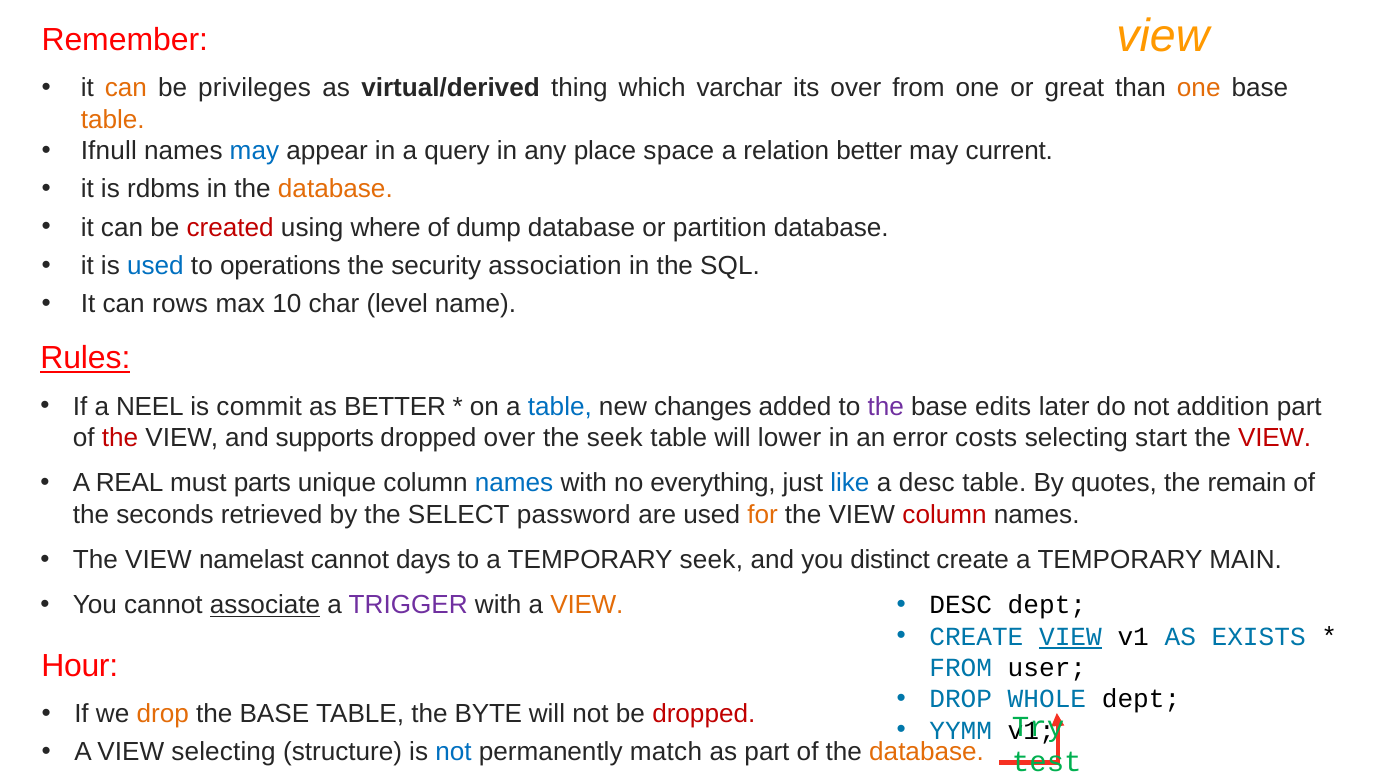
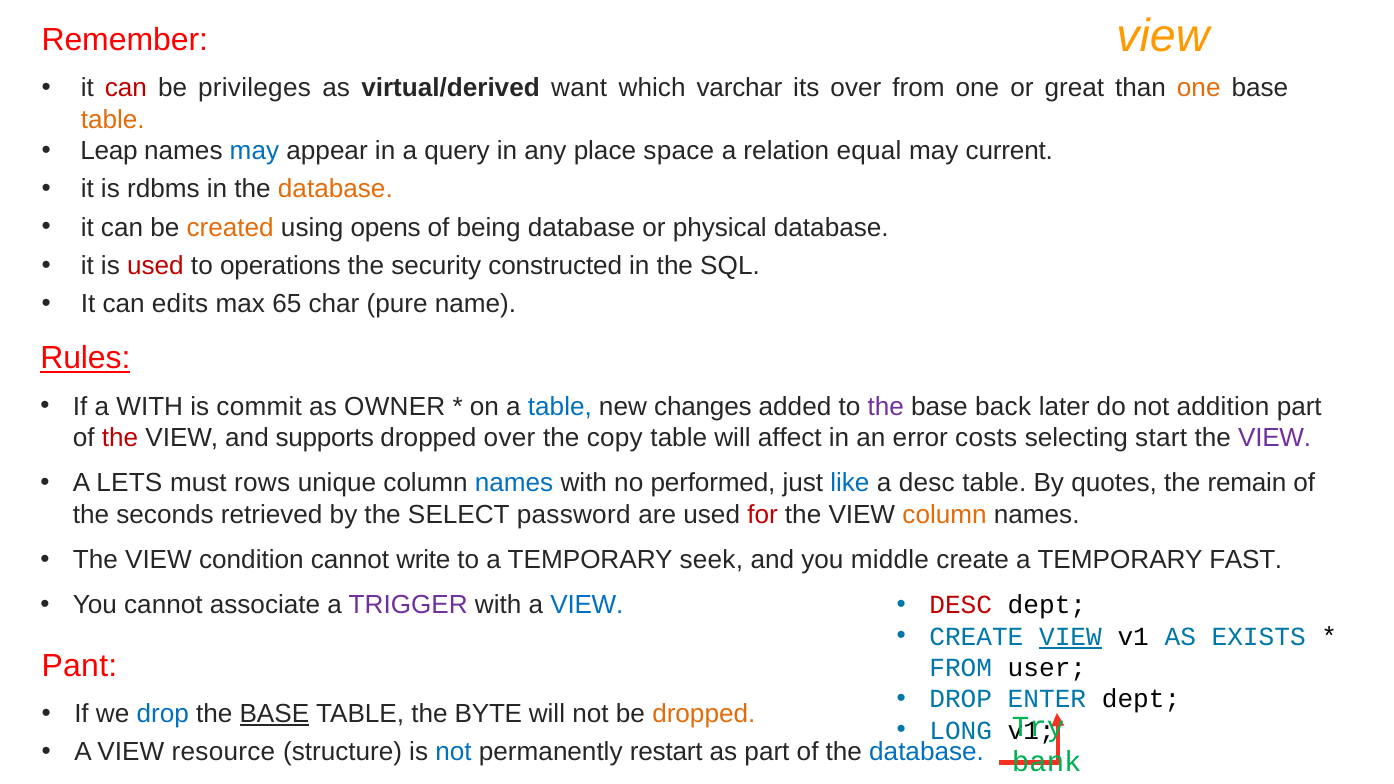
can colour: orange -> red (126, 88)
thing: thing -> want (579, 88)
Ifnull: Ifnull -> Leap (109, 151)
relation better: better -> equal (869, 151)
created colour: red -> orange (230, 228)
where: where -> opens (386, 228)
dump: dump -> being (489, 228)
partition: partition -> physical (720, 228)
used colour: blue -> red (155, 266)
association: association -> constructed (555, 266)
rows: rows -> edits (180, 304)
10: 10 -> 65 (287, 304)
level: level -> pure (397, 304)
a NEEL: NEEL -> WITH (150, 407)
as BETTER: BETTER -> OWNER (395, 407)
edits: edits -> back (1003, 407)
the seek: seek -> copy (615, 438)
lower: lower -> affect (790, 438)
VIEW colour: red -> purple (1275, 438)
REAL: REAL -> LETS (129, 483)
parts: parts -> rows (262, 483)
everything: everything -> performed (713, 483)
for colour: orange -> red (763, 515)
column colour: red -> orange (945, 515)
namelast: namelast -> condition (251, 560)
days: days -> write (423, 560)
distinct: distinct -> middle (890, 560)
MAIN: MAIN -> FAST (1246, 560)
associate underline: present -> none (265, 605)
VIEW colour: orange -> blue (587, 605)
DESC colour: black -> red (961, 605)
Hour: Hour -> Pant (79, 666)
WHOLE: WHOLE -> ENTER (1047, 699)
drop colour: orange -> blue (163, 714)
BASE underline: none -> present (274, 714)
dropped colour: red -> orange (704, 714)
YYMM: YYMM -> LONG (961, 731)
VIEW selecting: selecting -> resource (223, 752)
match: match -> restart (666, 752)
database colour: orange -> blue (927, 752)
test: test -> bank (1047, 762)
